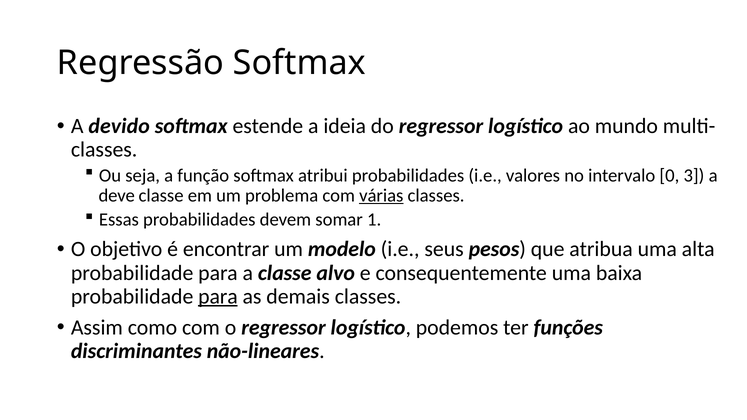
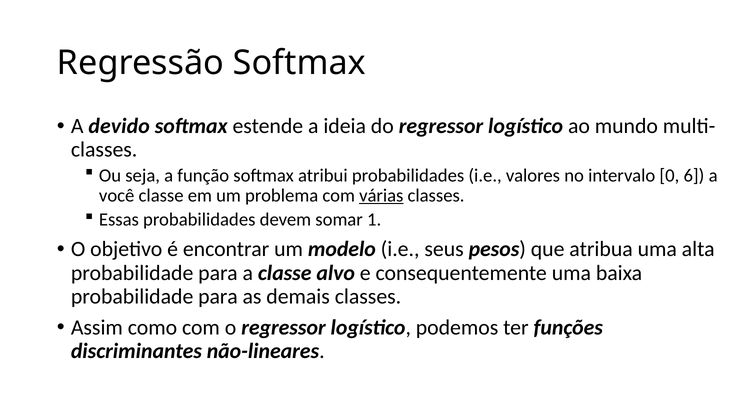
3: 3 -> 6 (694, 176)
deve: deve -> você (117, 196)
para underline: present -> none (218, 296)
